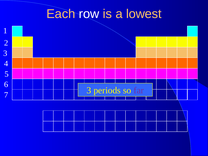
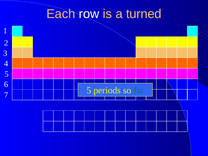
lowest: lowest -> turned (144, 14)
7 3: 3 -> 5 (89, 90)
far colour: purple -> green (139, 90)
